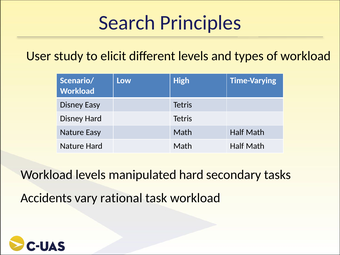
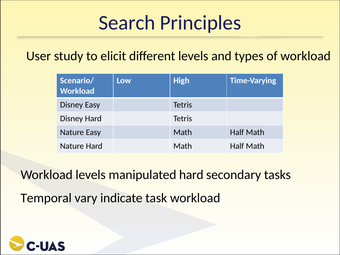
Accidents: Accidents -> Temporal (46, 198)
rational: rational -> indicate (121, 198)
